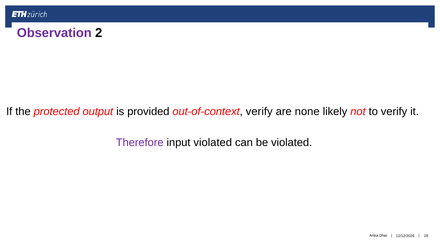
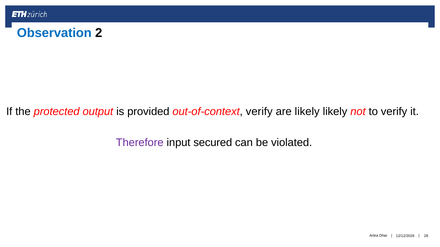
Observation colour: purple -> blue (54, 33)
are none: none -> likely (307, 112)
input violated: violated -> secured (213, 143)
